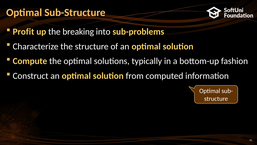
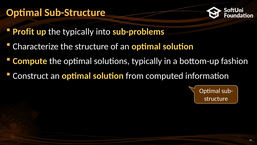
the breaking: breaking -> typically (78, 32)
